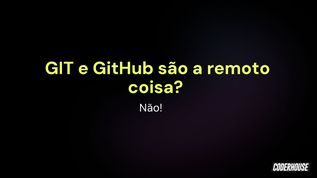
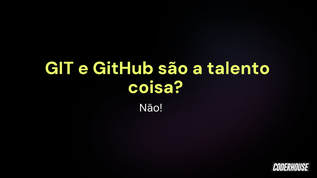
remoto: remoto -> talento (238, 68)
